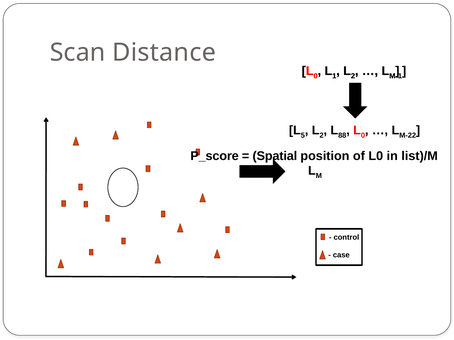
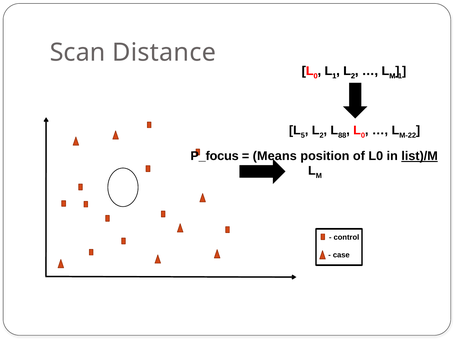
P_score: P_score -> P_focus (215, 156)
Spatial: Spatial -> Means (275, 156)
list)/M underline: none -> present (420, 156)
